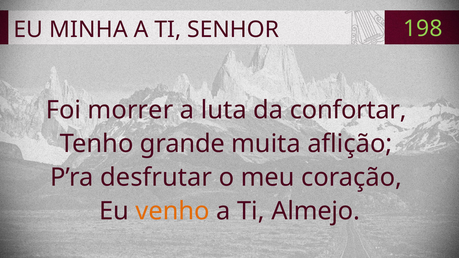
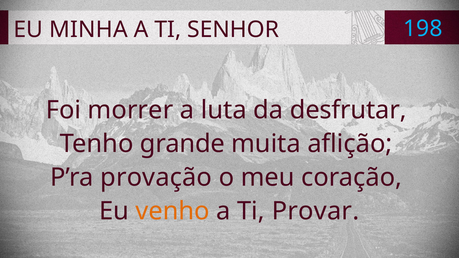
198 colour: light green -> light blue (423, 29)
confortar: confortar -> desfrutar (348, 110)
desfrutar: desfrutar -> provação (156, 178)
Almejo: Almejo -> Provar (315, 211)
